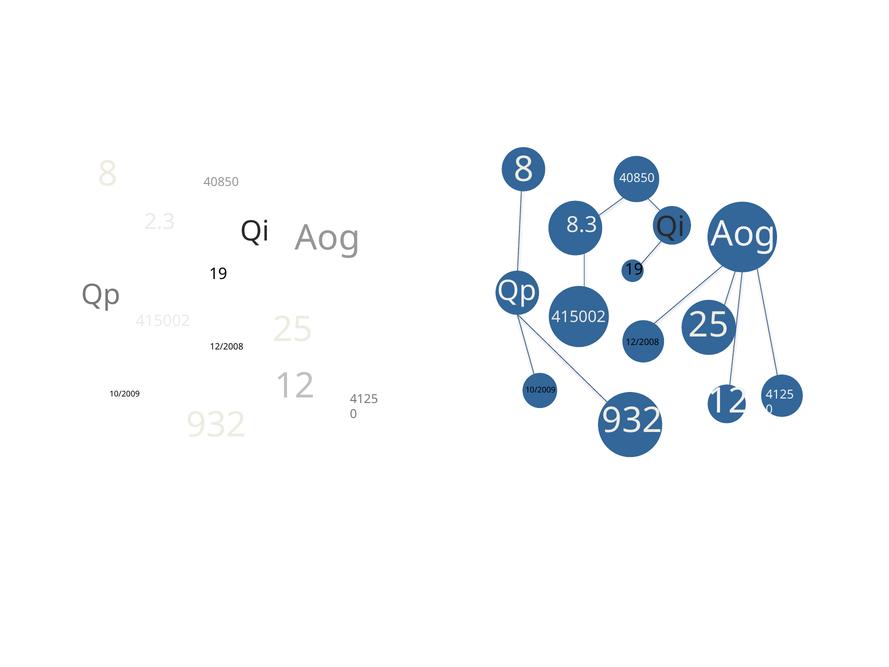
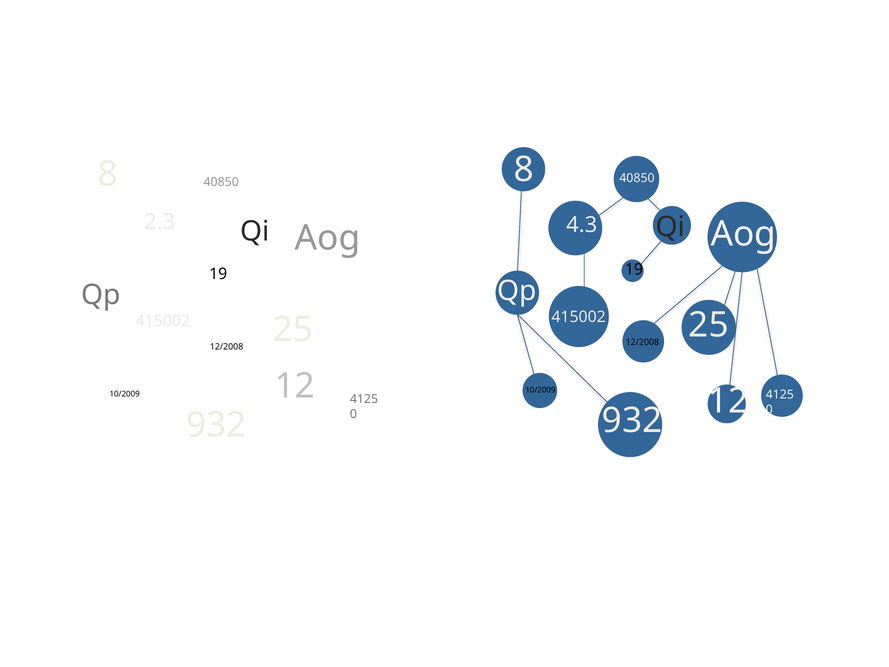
8.3: 8.3 -> 4.3 (582, 225)
